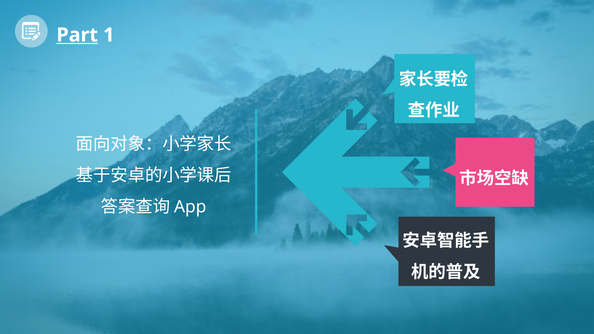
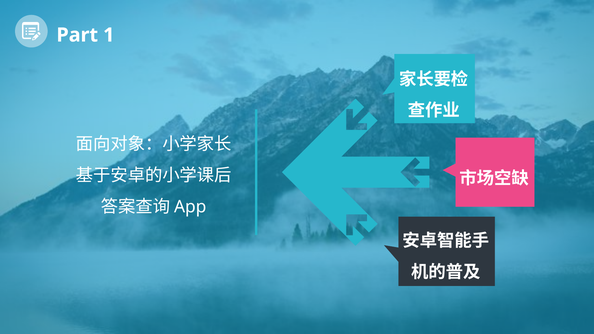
Part underline: present -> none (77, 35)
